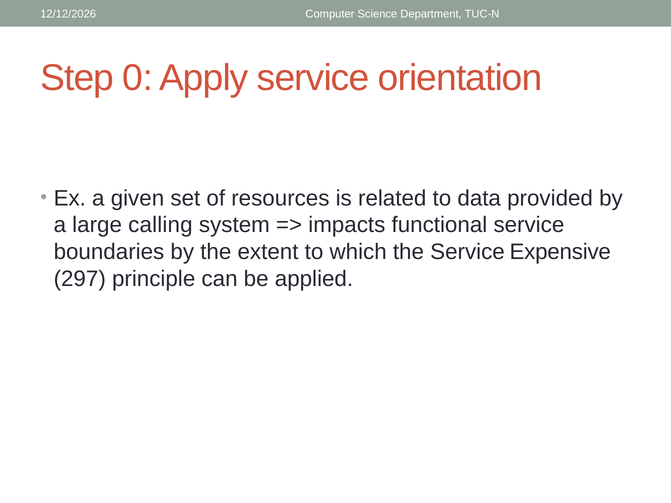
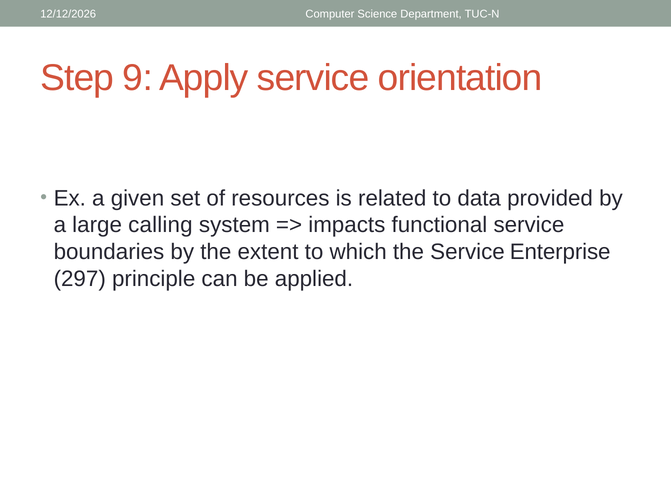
0: 0 -> 9 (138, 78)
Expensive: Expensive -> Enterprise (560, 252)
